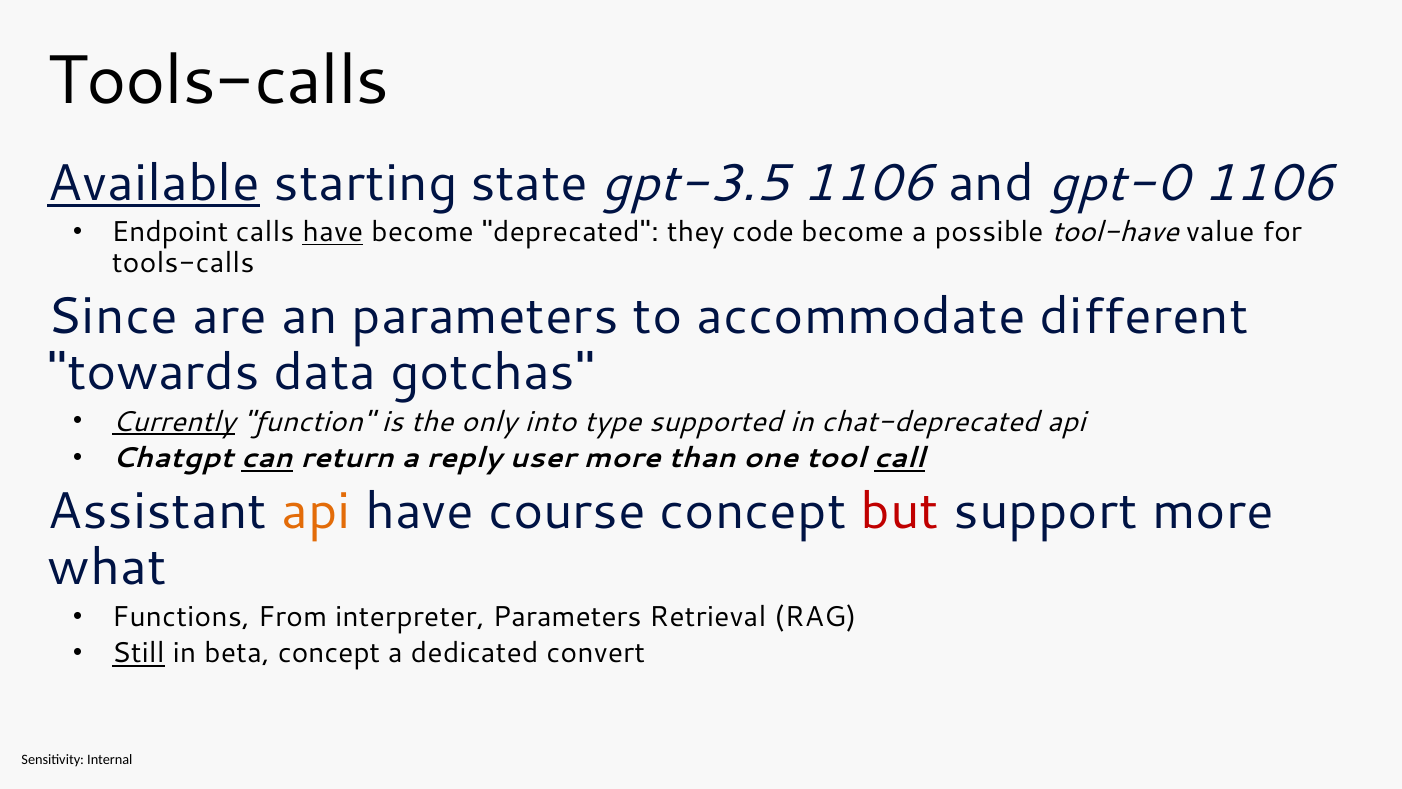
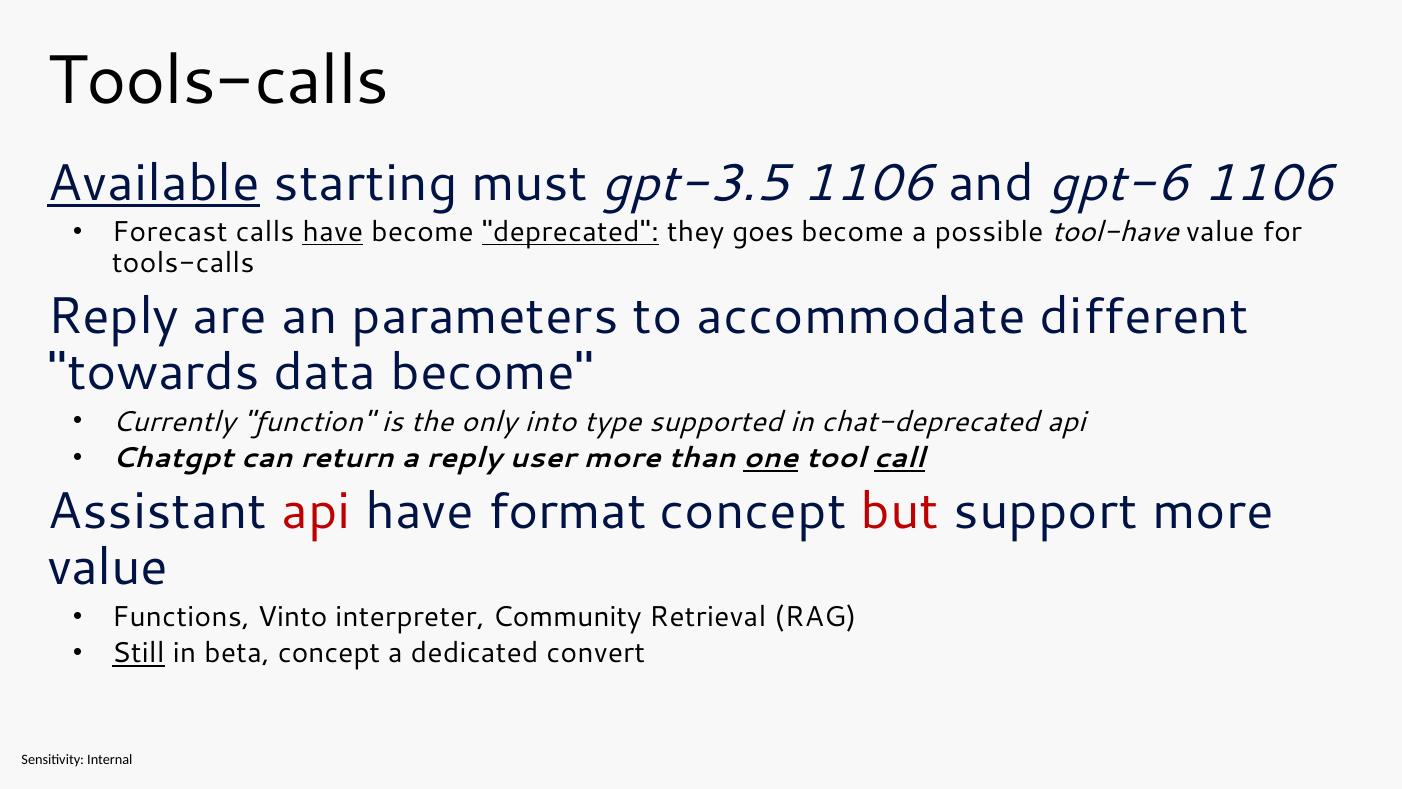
state: state -> must (529, 183)
gpt-0: gpt-0 -> gpt-6 (1119, 183)
Endpoint: Endpoint -> Forecast (170, 232)
deprecated underline: none -> present (570, 232)
code: code -> goes (763, 232)
Since: Since -> Reply (113, 317)
data gotchas: gotchas -> become (493, 372)
Currently underline: present -> none (174, 421)
can underline: present -> none (267, 458)
one underline: none -> present (771, 458)
api colour: orange -> red (316, 511)
course: course -> format (567, 511)
what: what -> value (108, 567)
From: From -> Vinto (293, 616)
interpreter Parameters: Parameters -> Community (567, 616)
